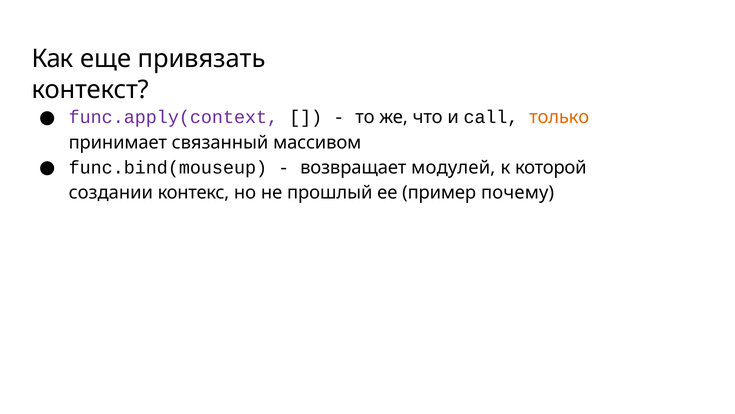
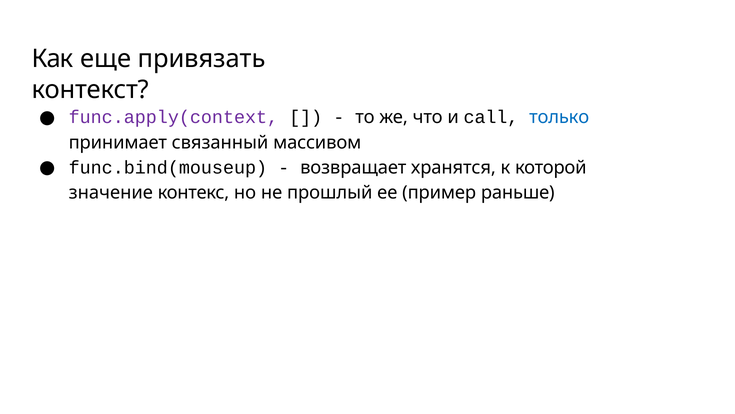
только colour: orange -> blue (559, 117)
модулей: модулей -> хранятся (453, 167)
создании: создании -> значение (111, 193)
почему: почему -> раньше (518, 193)
